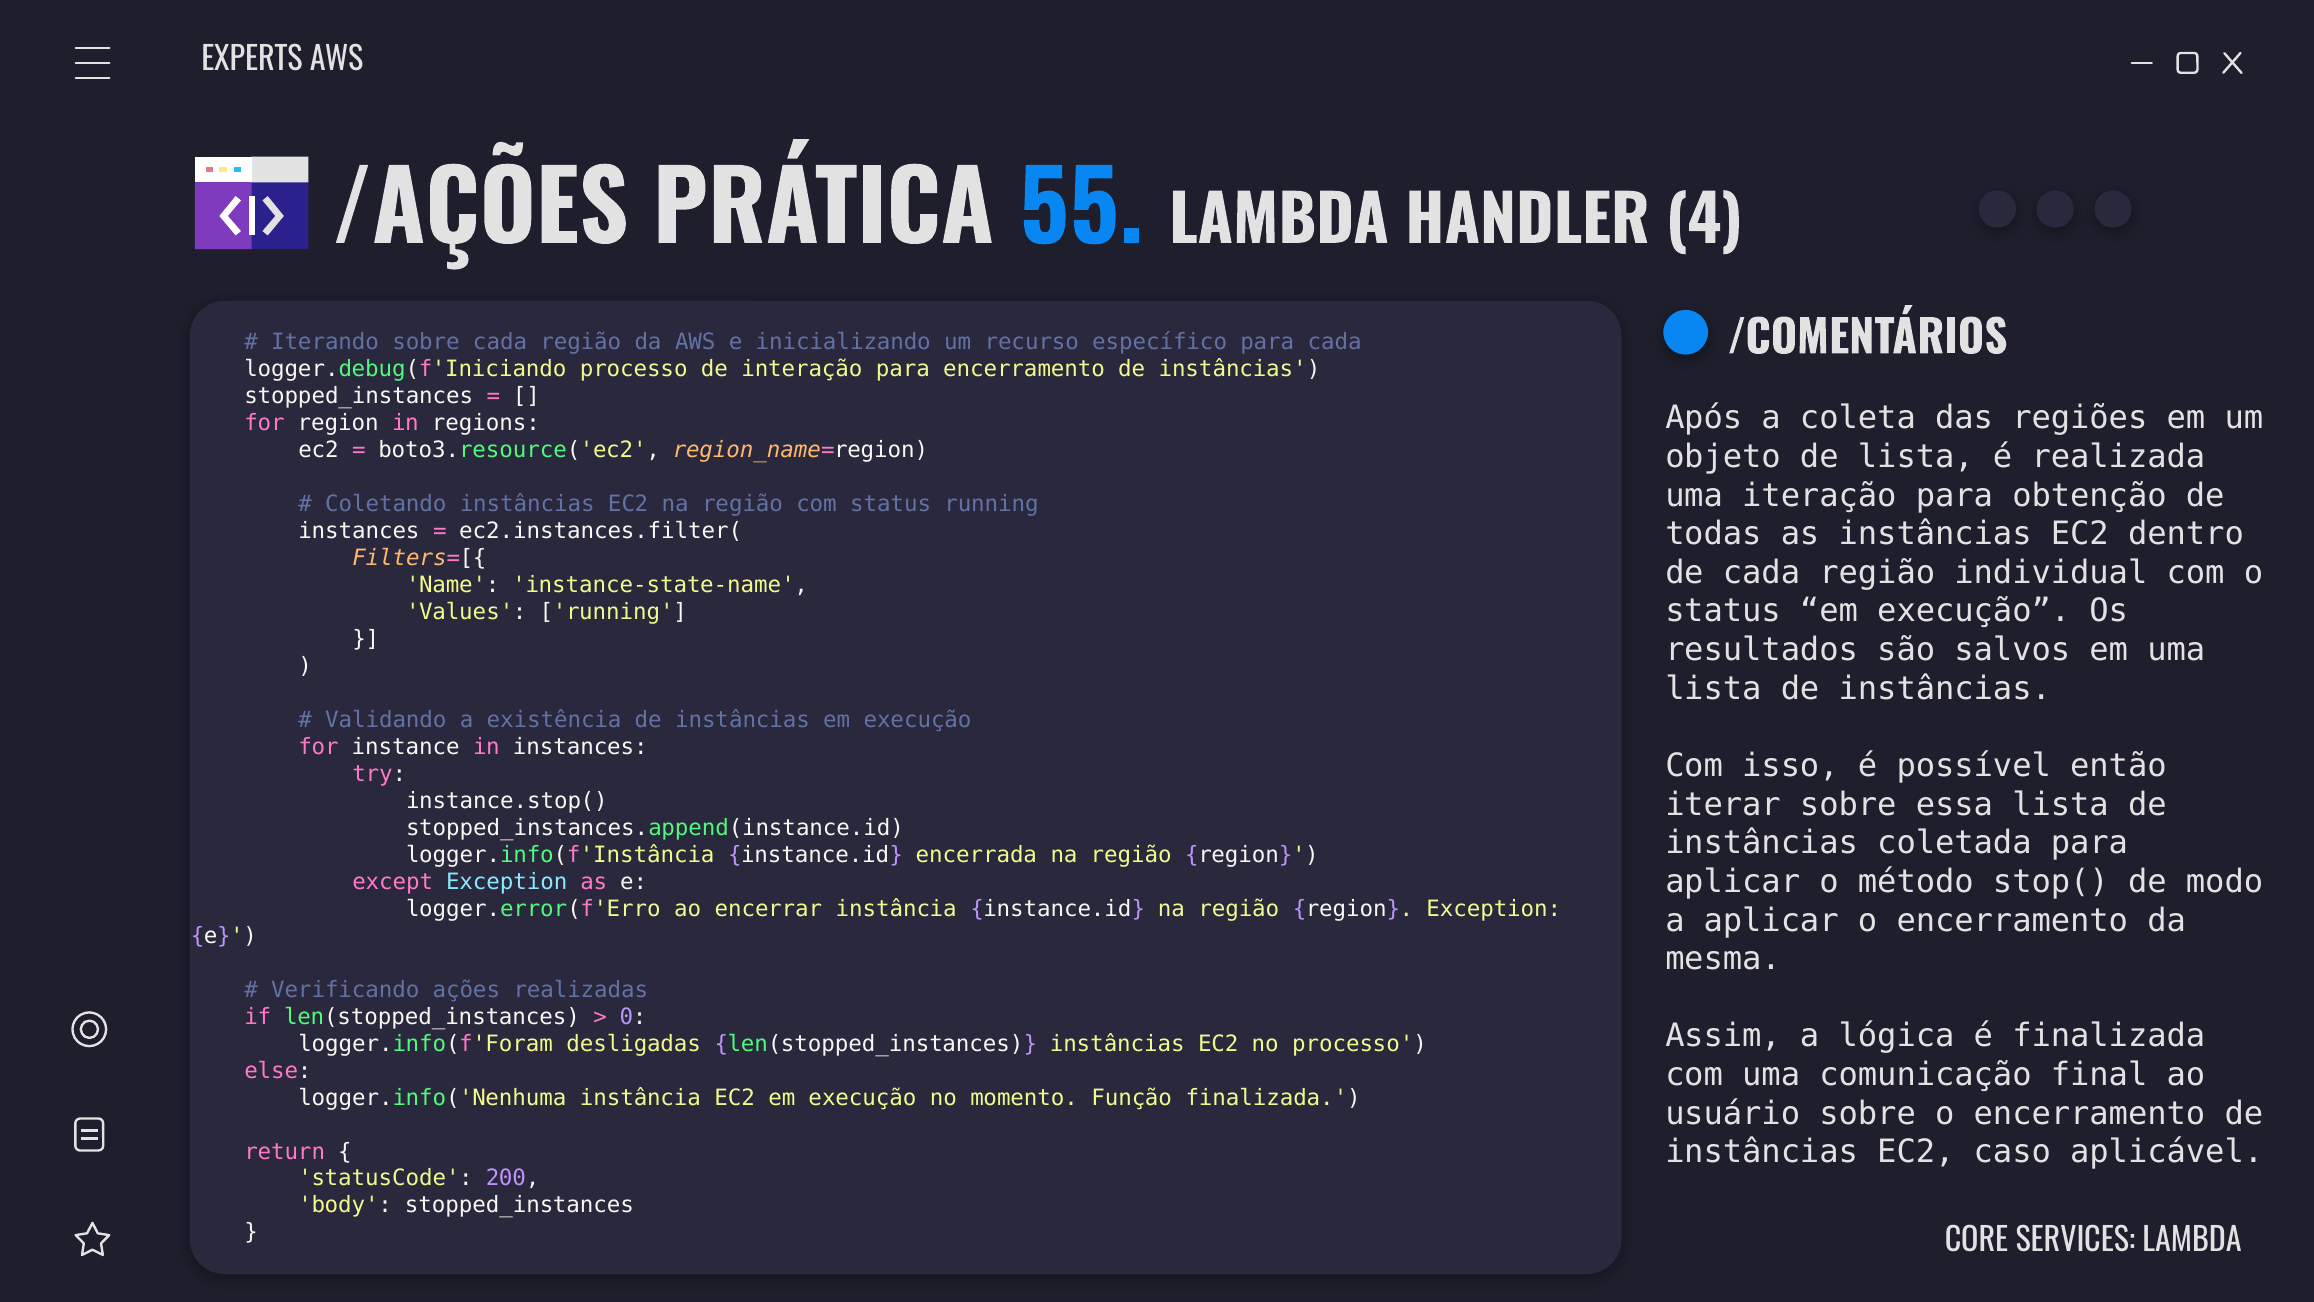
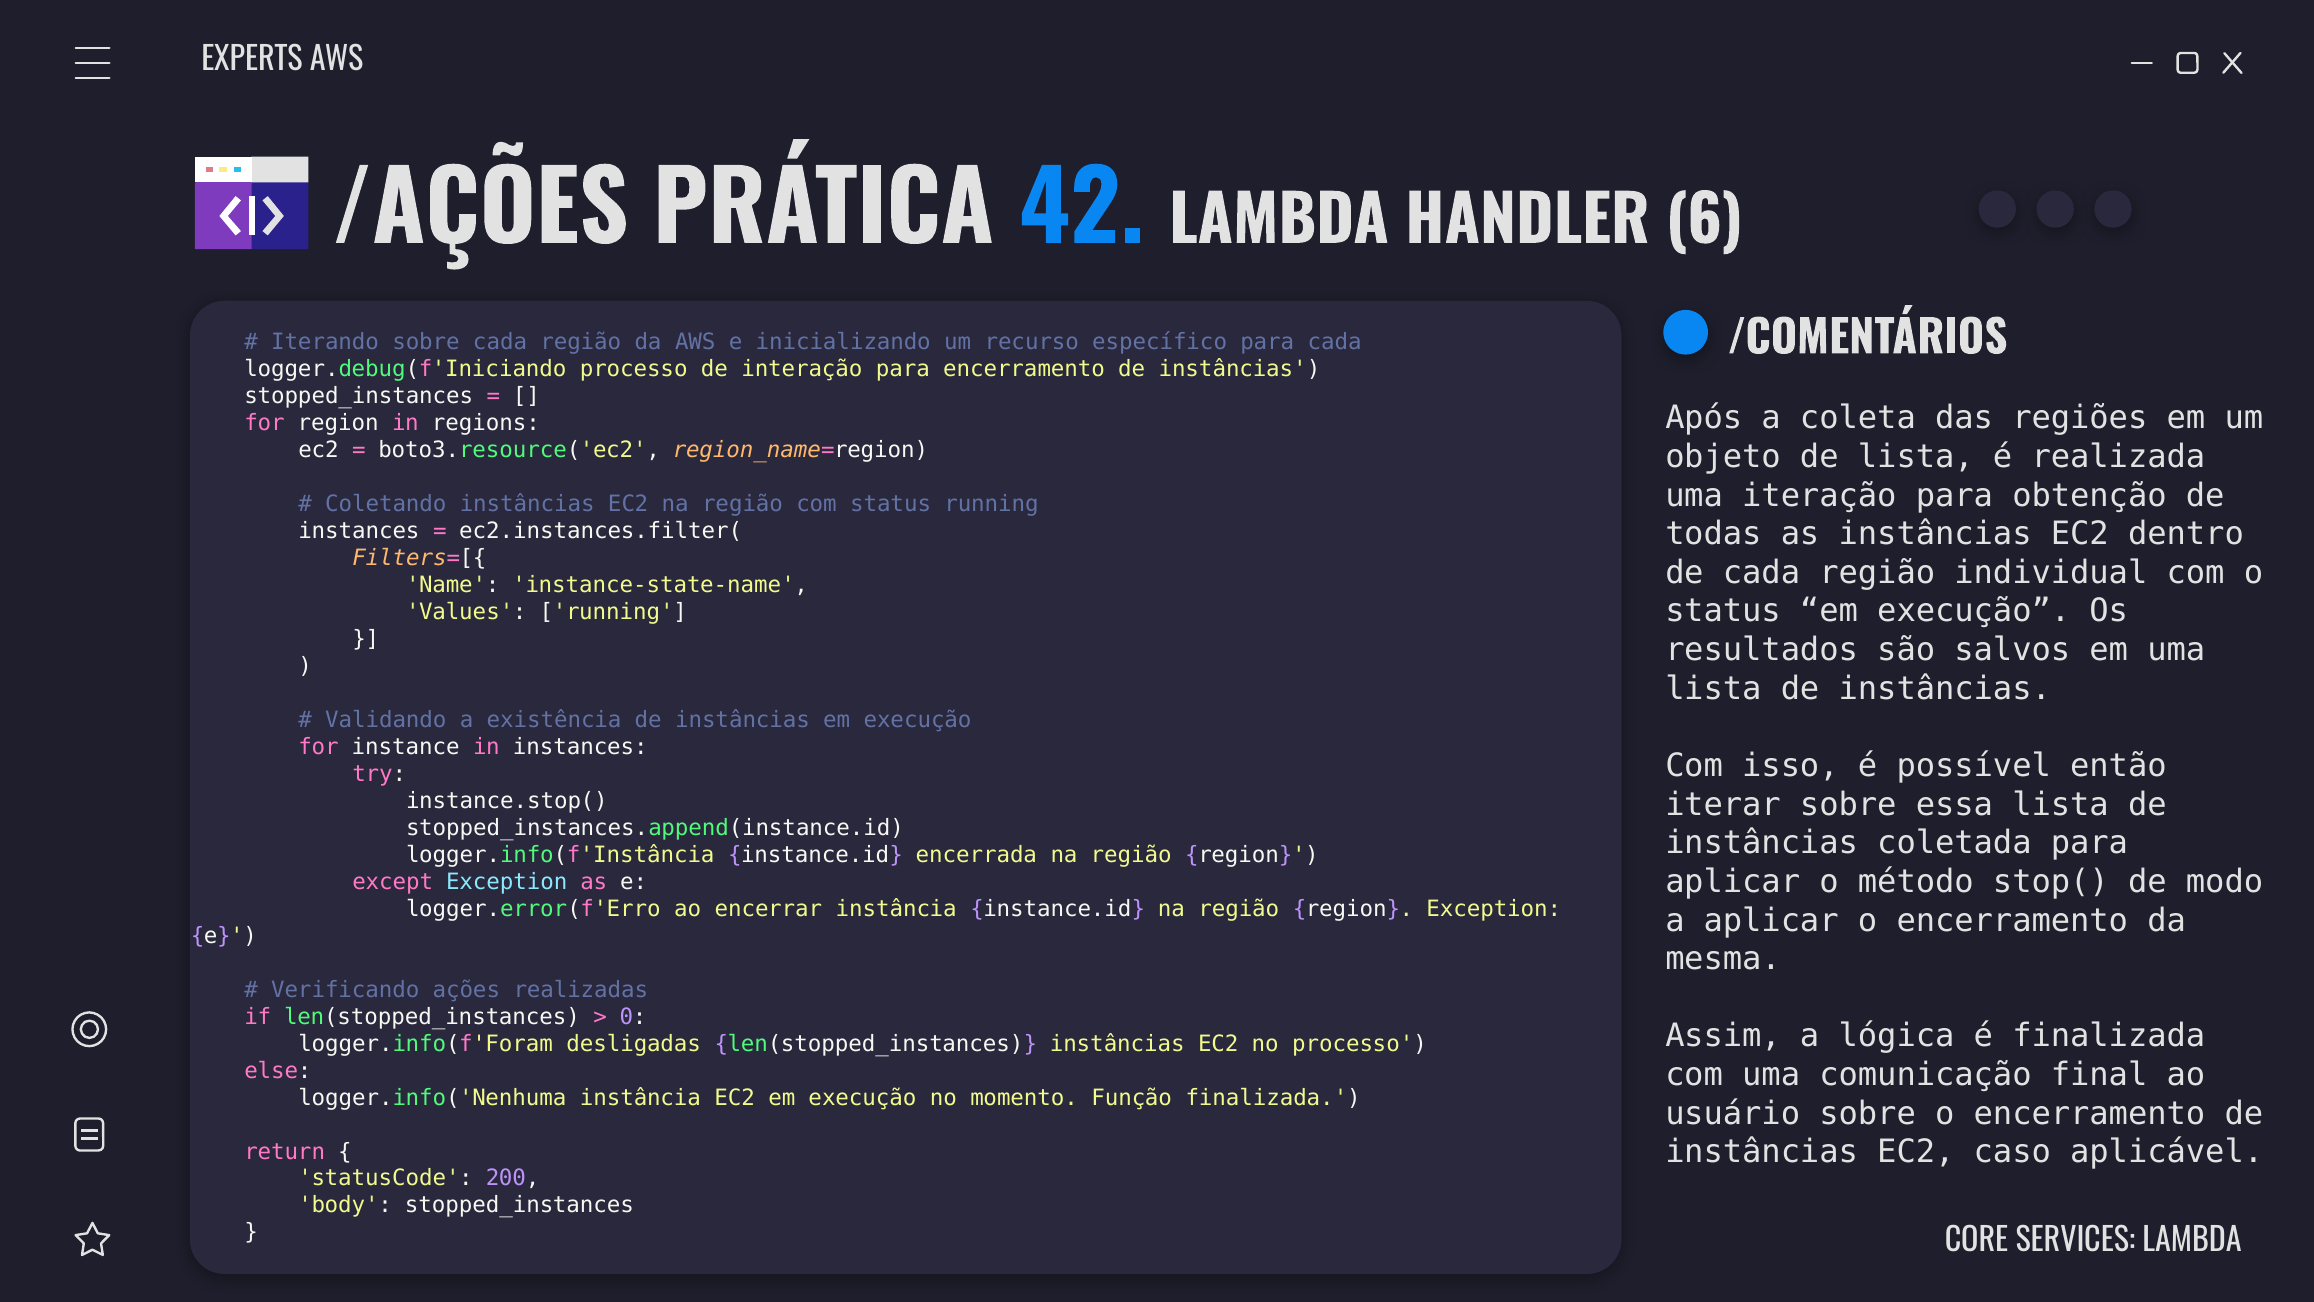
55: 55 -> 42 (1082, 211)
4: 4 -> 6 (1704, 222)
